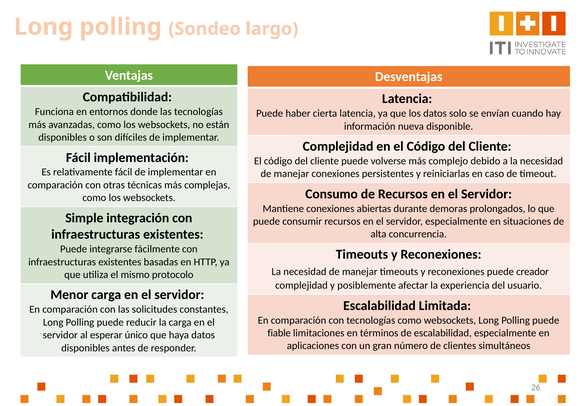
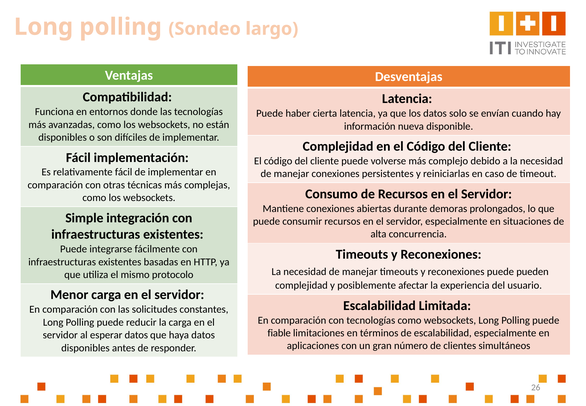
creador: creador -> pueden (533, 272)
esperar único: único -> datos (136, 335)
